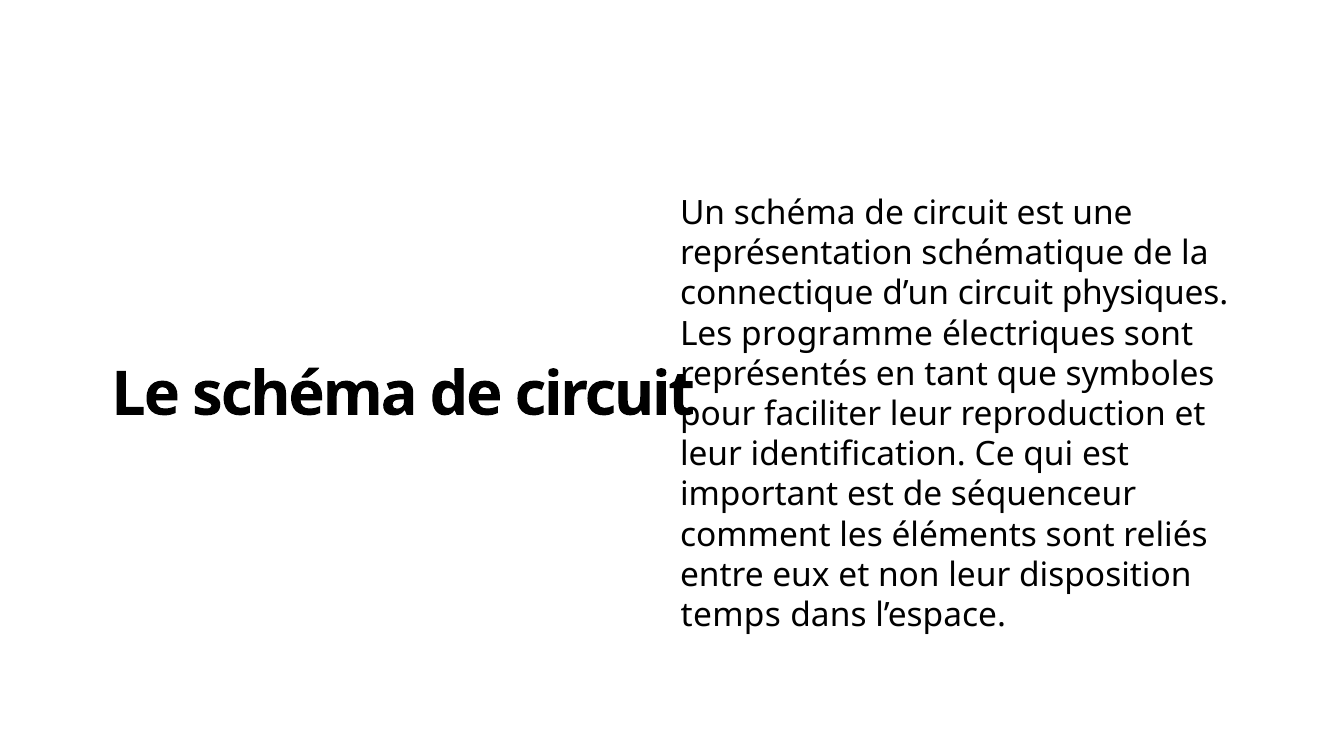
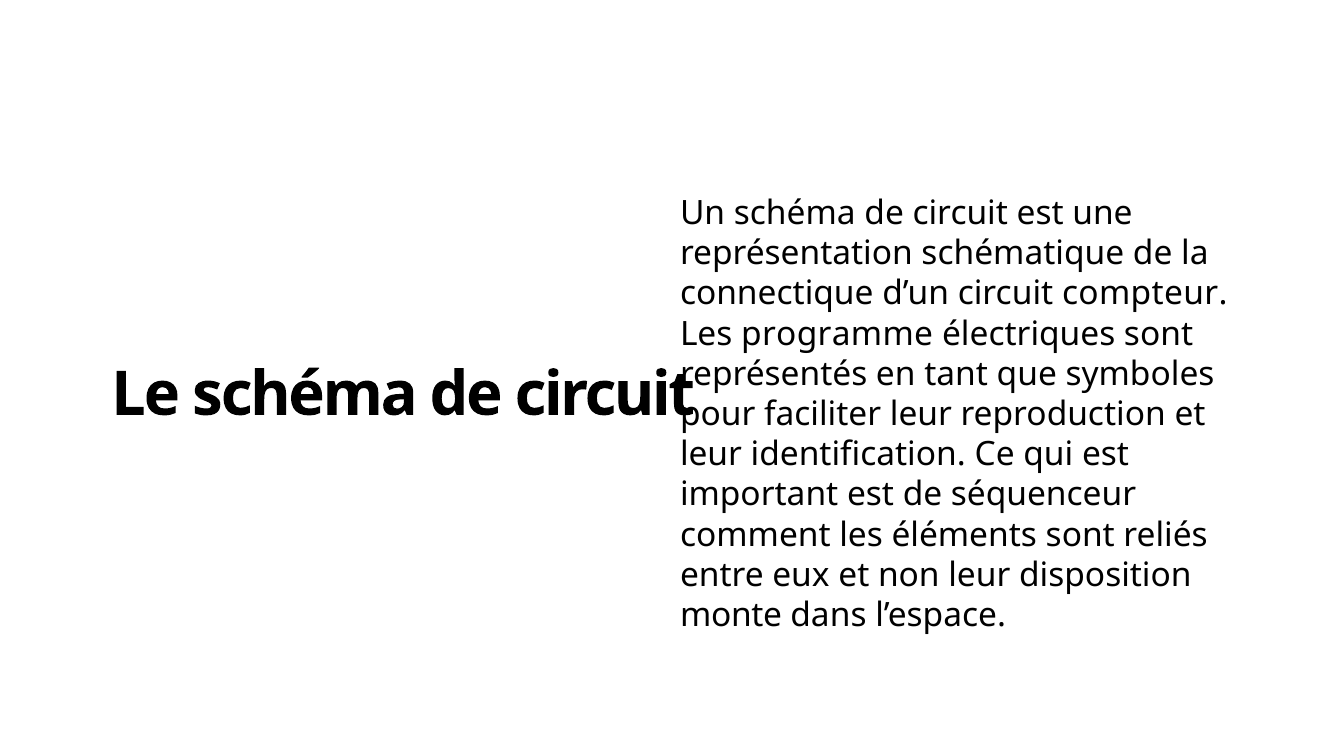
physiques: physiques -> compteur (1145, 294)
temps: temps -> monte (731, 615)
